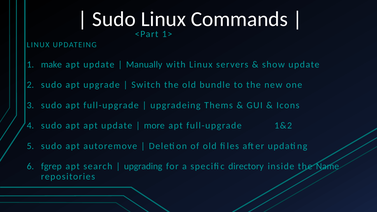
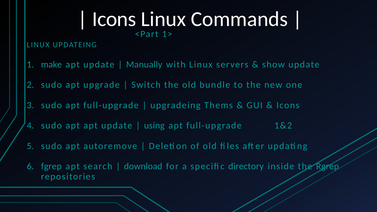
Sudo: Sudo -> Icons (114, 19)
more: more -> using (154, 126)
upgrading: upgrading -> download (143, 166)
Name: Name -> Rgrep (327, 166)
